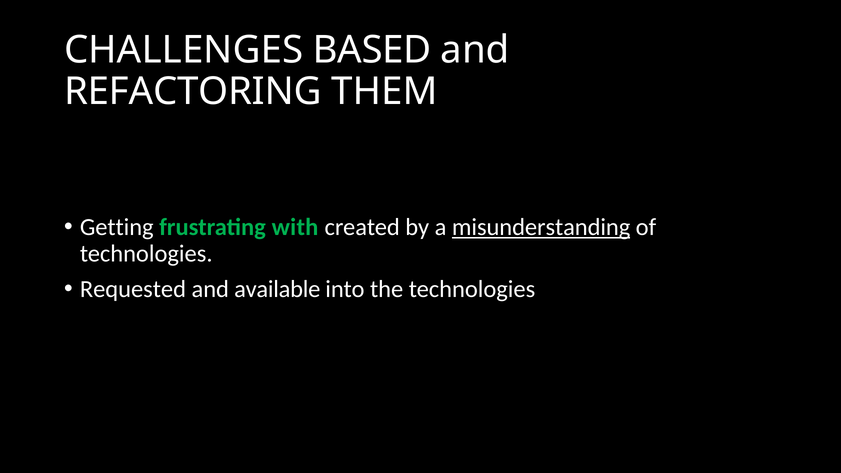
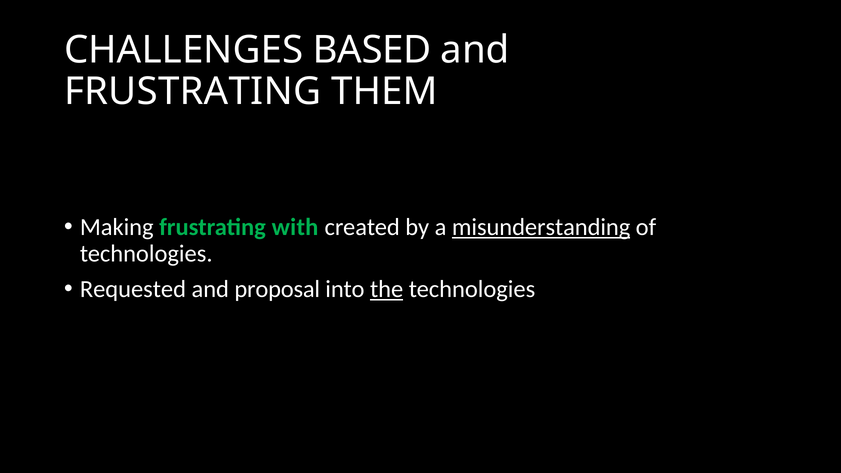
REFACTORING: REFACTORING -> FRUSTRATING (193, 91)
Getting: Getting -> Making (117, 227)
available: available -> proposal (277, 289)
the underline: none -> present (387, 289)
